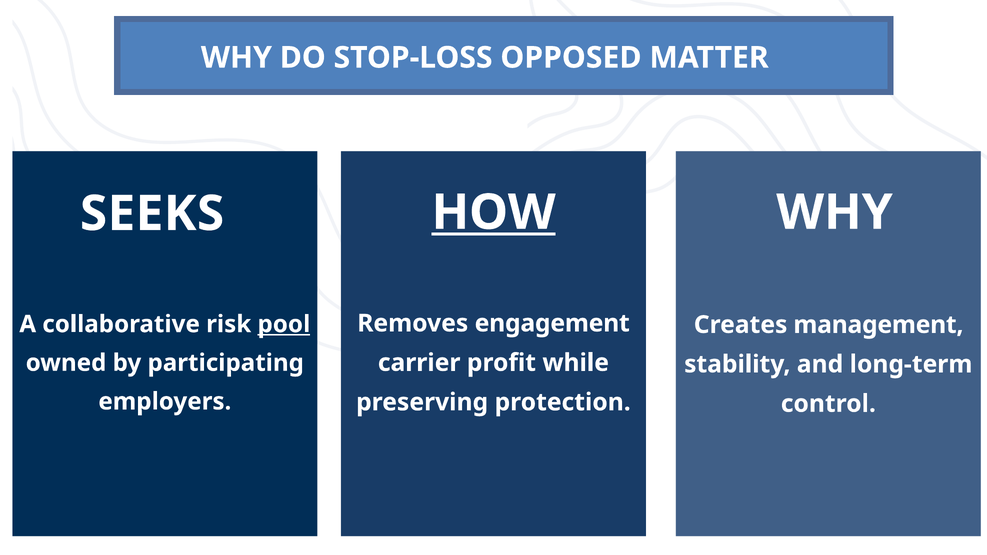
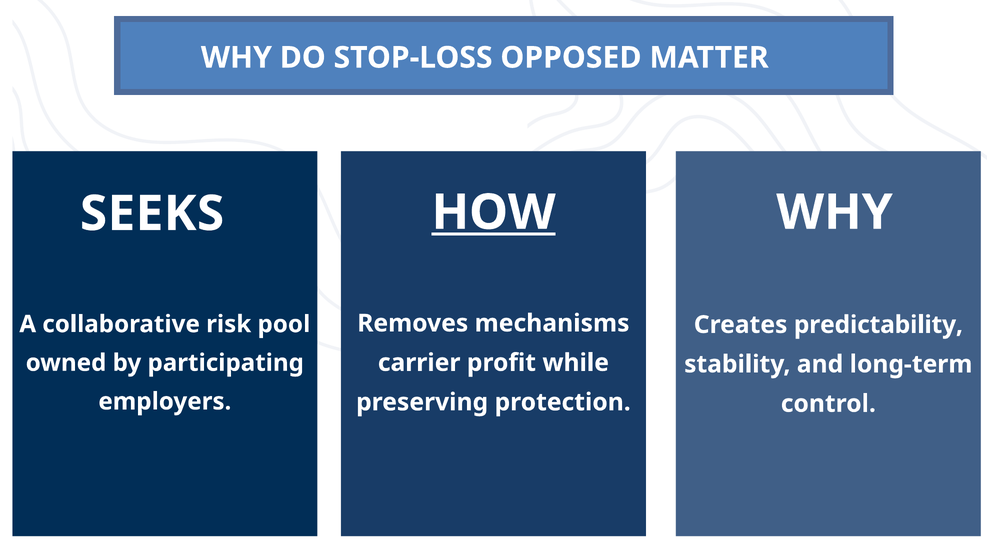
engagement: engagement -> mechanisms (552, 323)
pool underline: present -> none (284, 324)
management: management -> predictability (878, 325)
